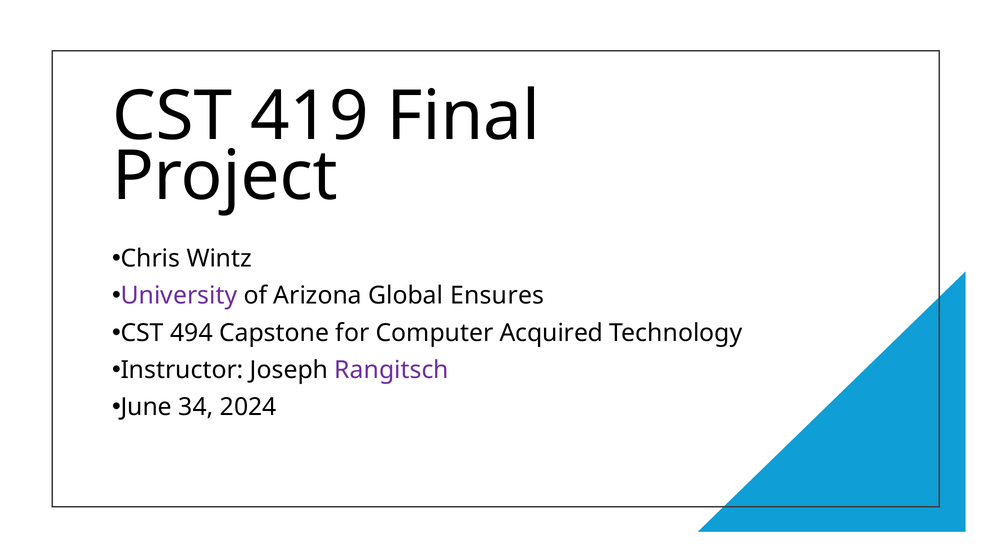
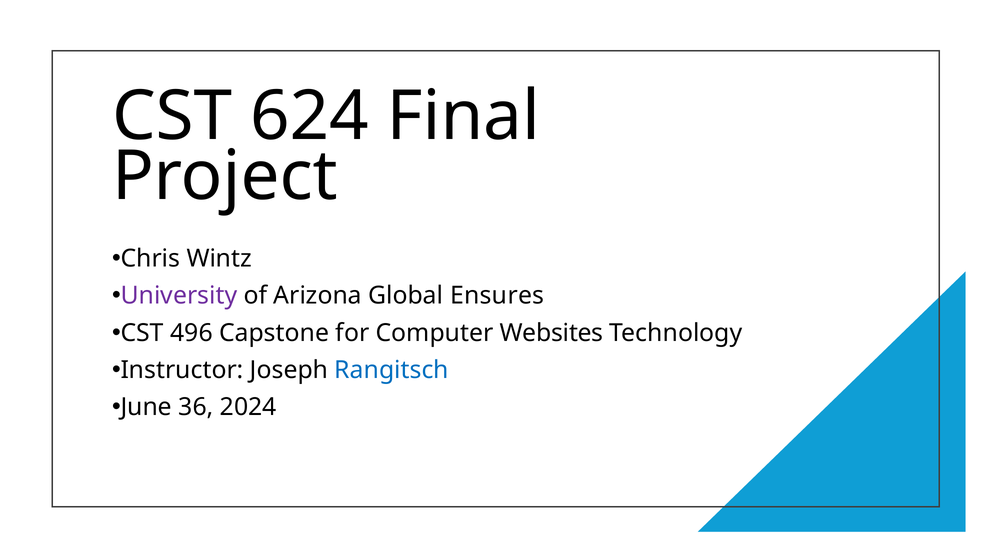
419: 419 -> 624 (309, 116)
494: 494 -> 496 (191, 333)
Acquired: Acquired -> Websites (551, 333)
Rangitsch colour: purple -> blue (392, 370)
34: 34 -> 36 (196, 407)
